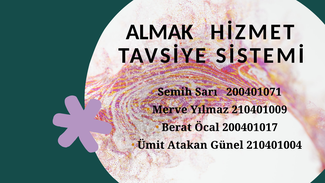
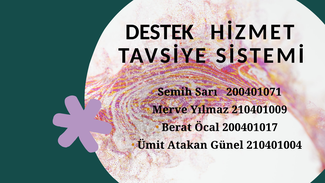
ALMAK: ALMAK -> DESTEK (160, 32)
